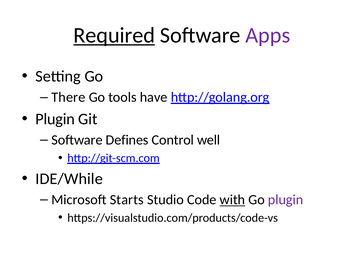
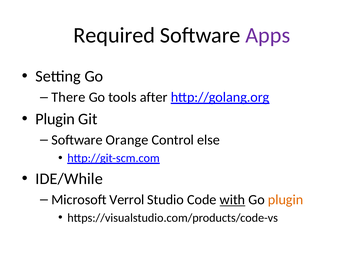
Required underline: present -> none (114, 35)
have: have -> after (154, 97)
Defines: Defines -> Orange (127, 140)
well: well -> else (209, 140)
Starts: Starts -> Verrol (127, 200)
plugin colour: purple -> orange (286, 200)
